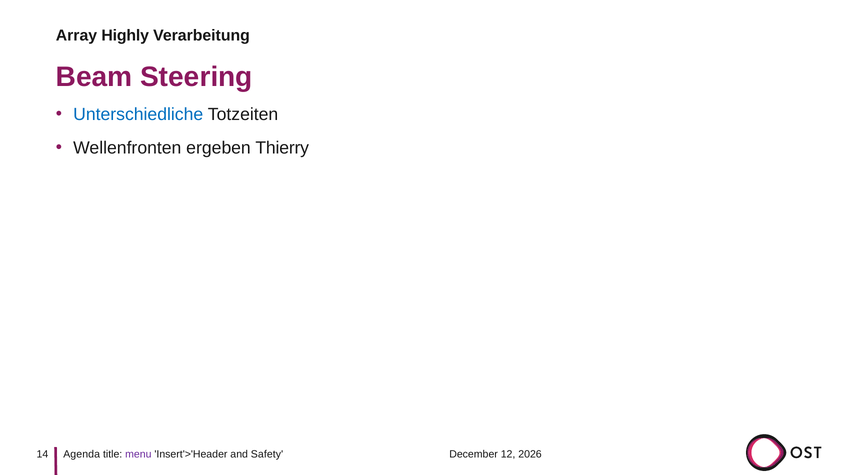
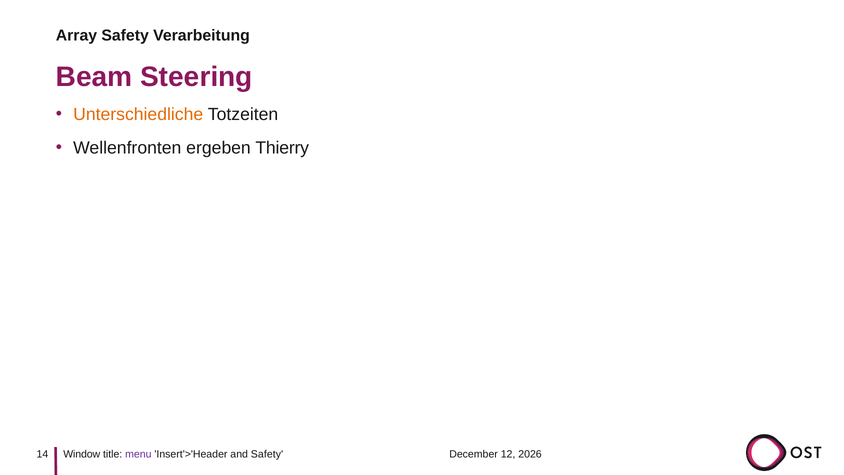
Array Highly: Highly -> Safety (125, 36)
Unterschiedliche colour: blue -> orange (138, 114)
Agenda: Agenda -> Window (82, 454)
